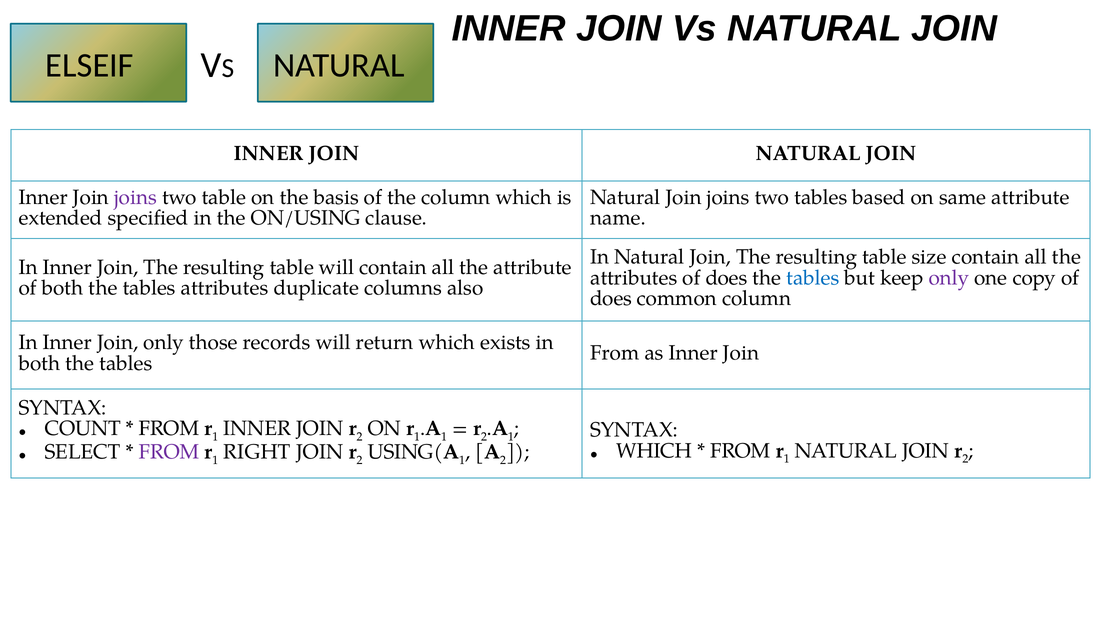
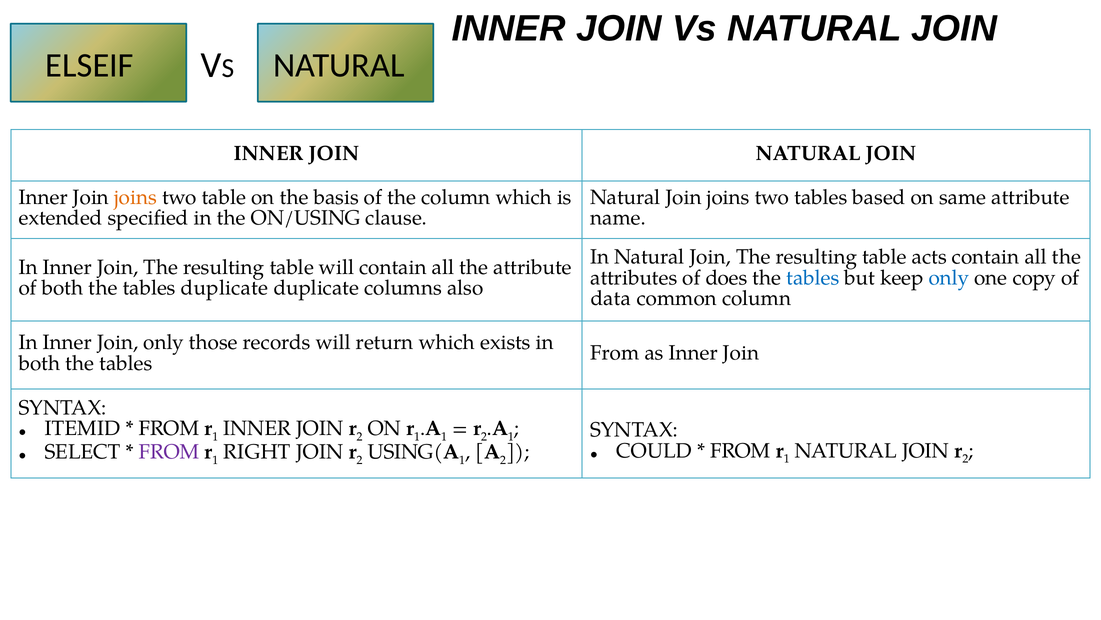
joins colour: purple -> orange (136, 197)
size: size -> acts (929, 257)
only colour: purple -> blue (949, 277)
tables attributes: attributes -> duplicate (225, 288)
does: does -> data (611, 298)
COUNT: COUNT -> ITEMID (82, 428)
WHICH: WHICH -> COULD (654, 450)
